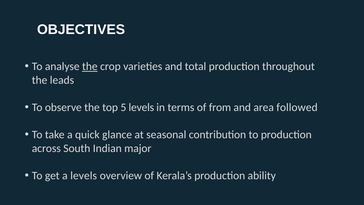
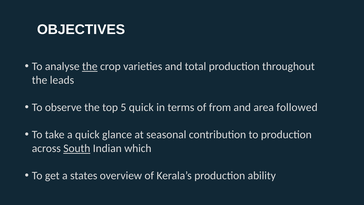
5 levels: levels -> quick (141, 107)
South underline: none -> present (77, 148)
major: major -> which (138, 148)
a levels: levels -> states (84, 176)
